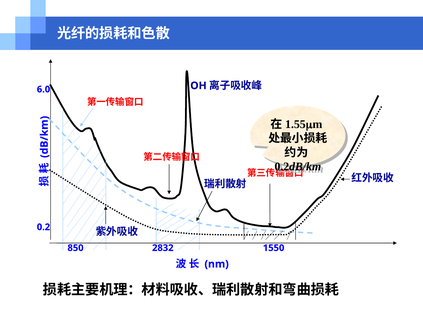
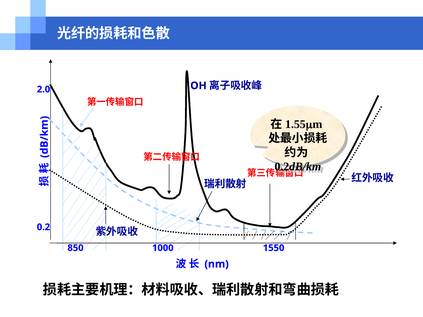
6.0: 6.0 -> 2.0 (43, 89)
2832: 2832 -> 1000 (163, 248)
